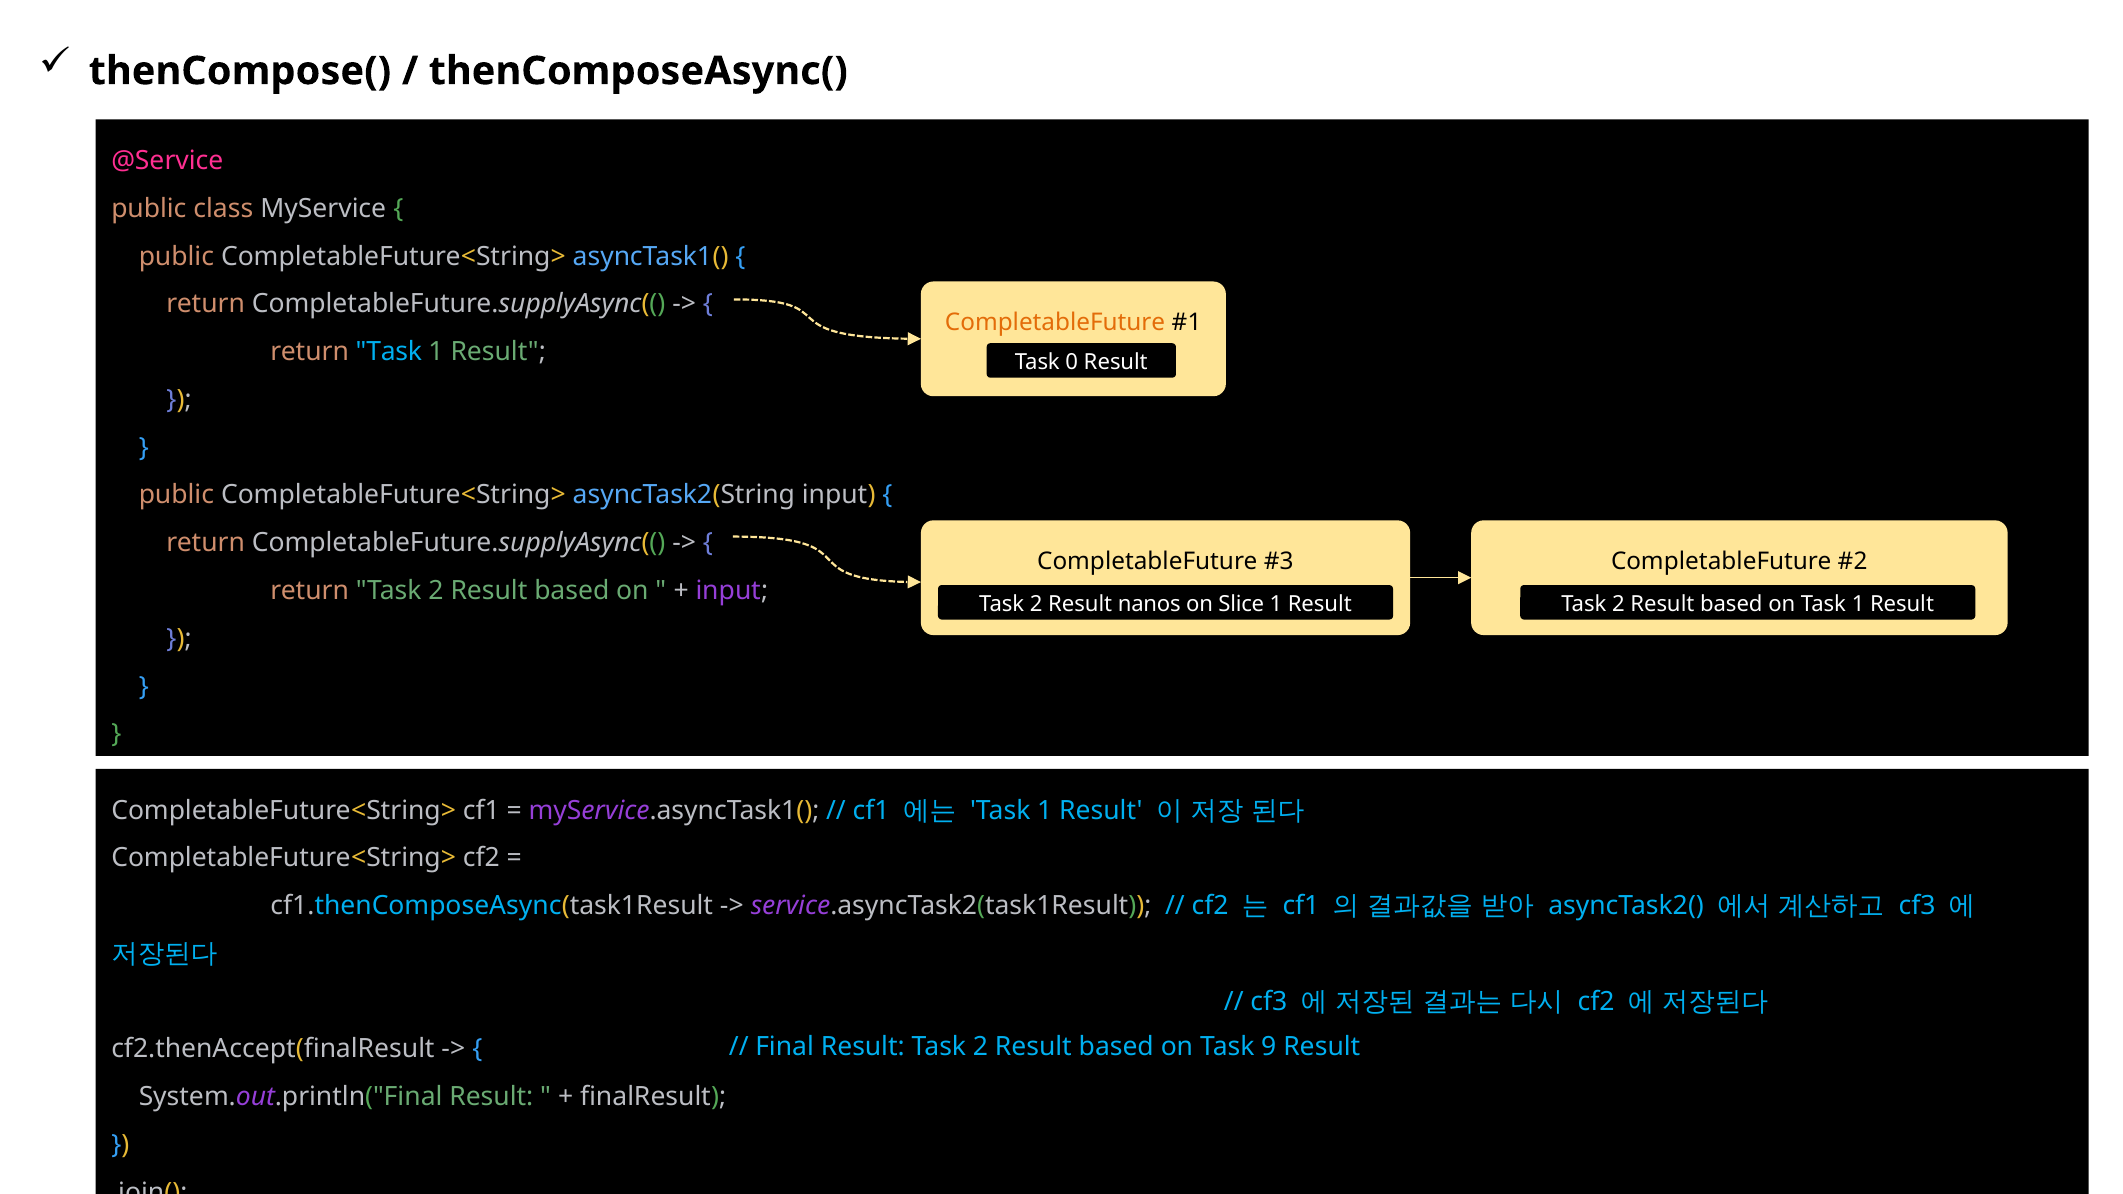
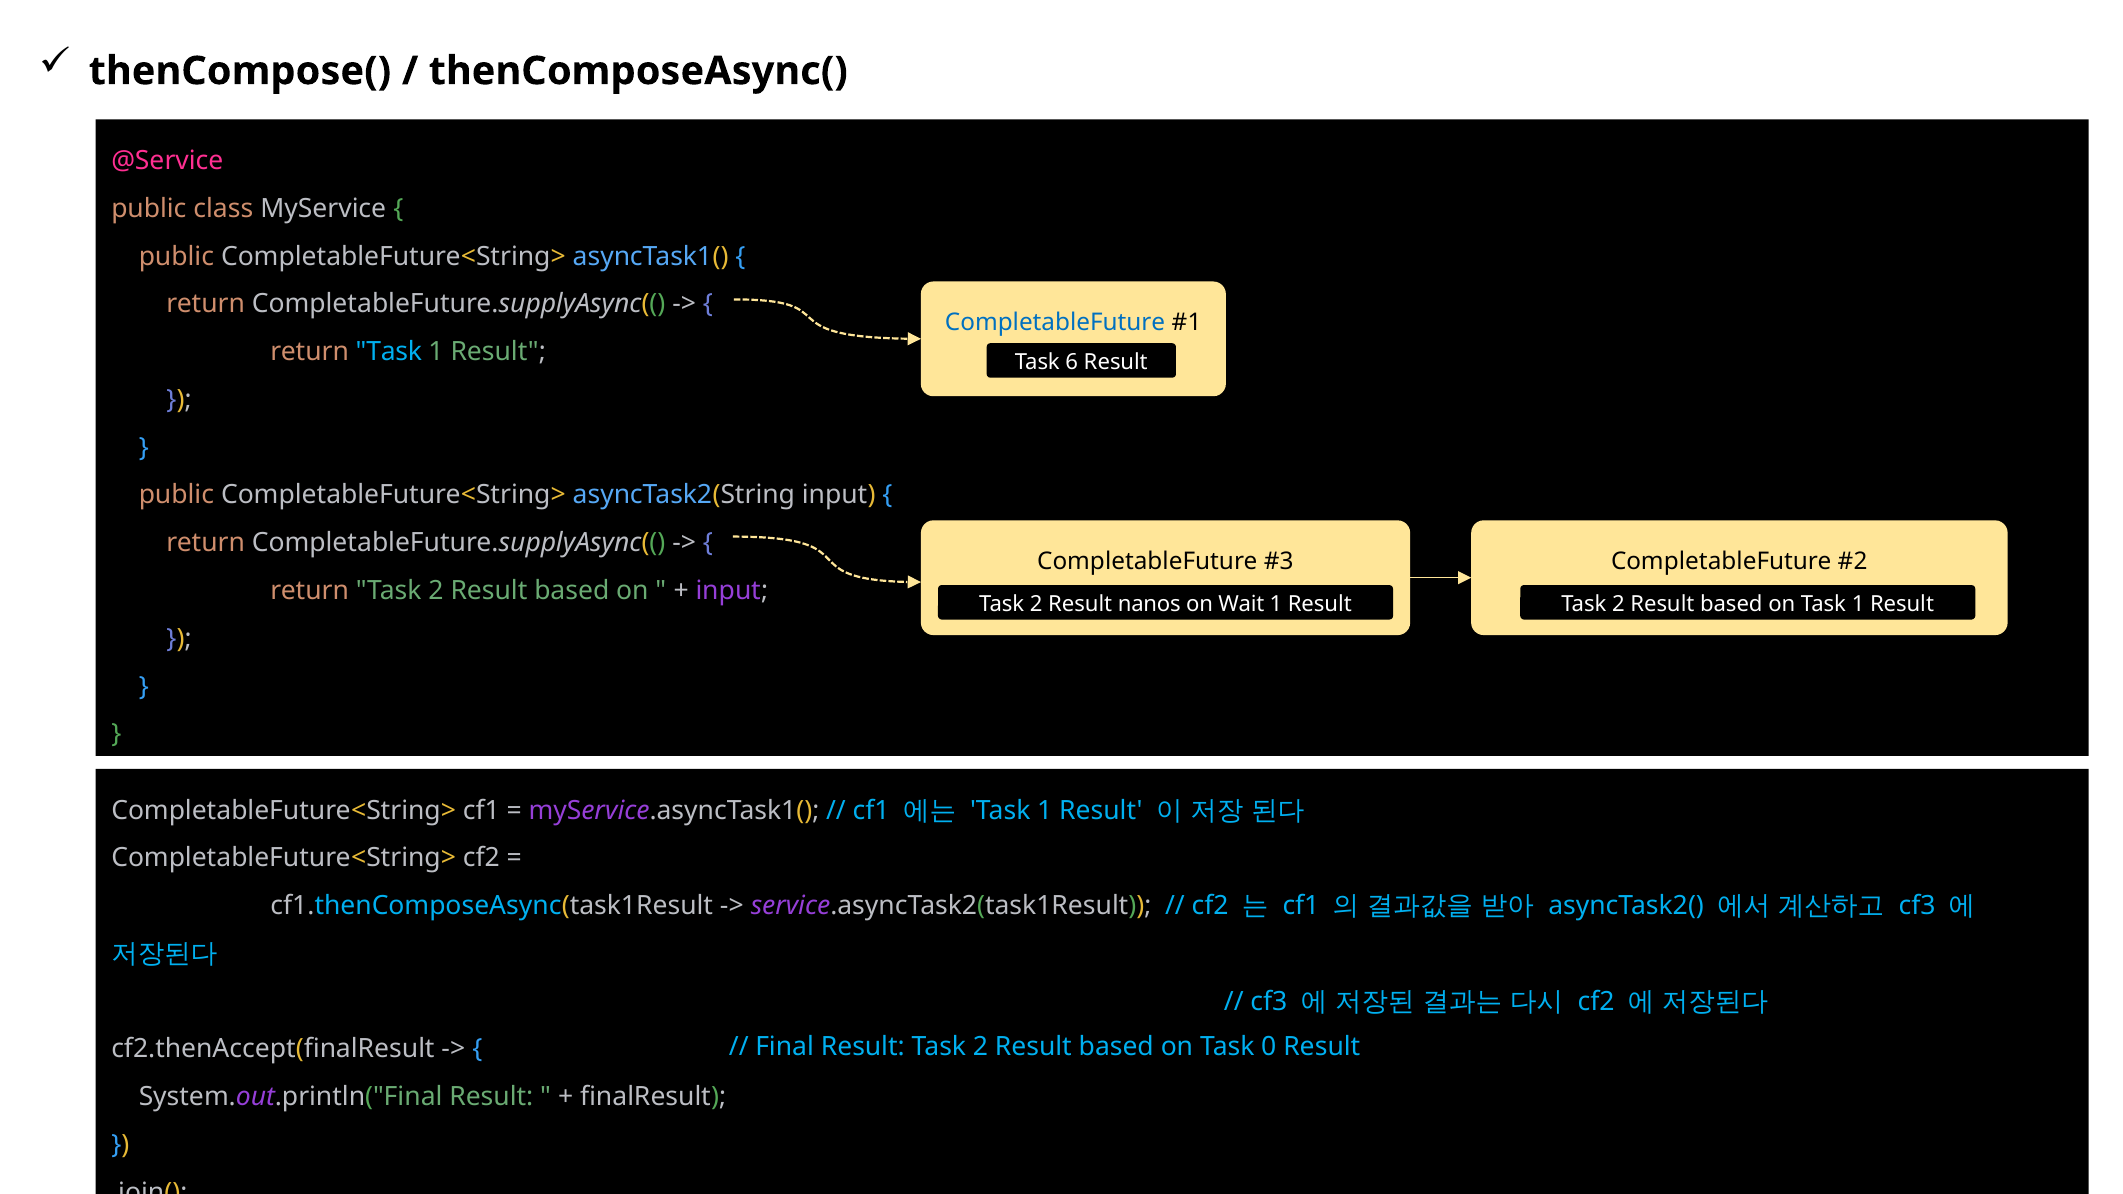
CompletableFuture colour: orange -> blue (1055, 323)
0: 0 -> 6 (1072, 362)
Slice: Slice -> Wait (1241, 604)
9: 9 -> 0 (1269, 1047)
